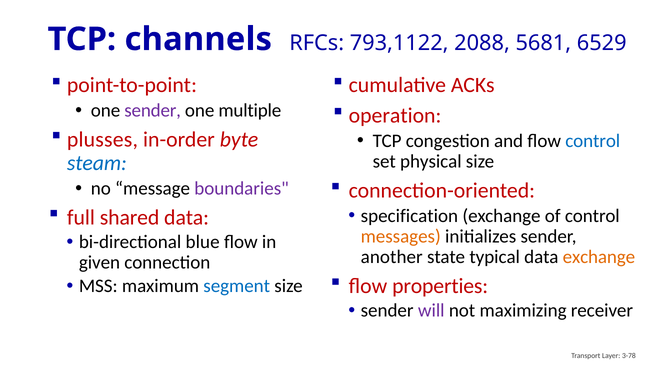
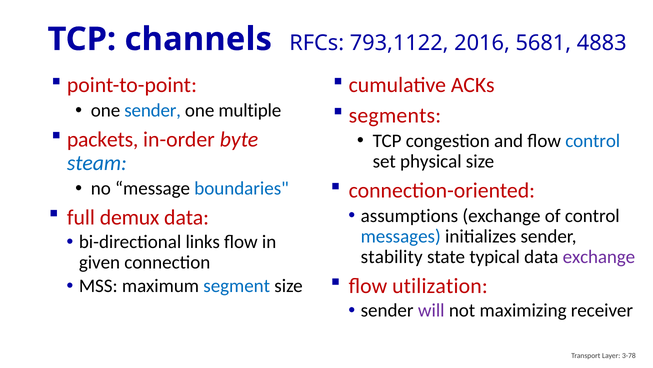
2088: 2088 -> 2016 (482, 43)
6529: 6529 -> 4883 (602, 43)
sender colour: purple -> blue (153, 110)
operation: operation -> segments (395, 115)
plusses: plusses -> packets (103, 139)
boundaries colour: purple -> blue (242, 188)
shared: shared -> demux (130, 217)
specification: specification -> assumptions (409, 215)
messages colour: orange -> blue (401, 236)
blue: blue -> links (203, 242)
another: another -> stability (392, 256)
exchange colour: orange -> purple (599, 256)
properties: properties -> utilization (440, 285)
